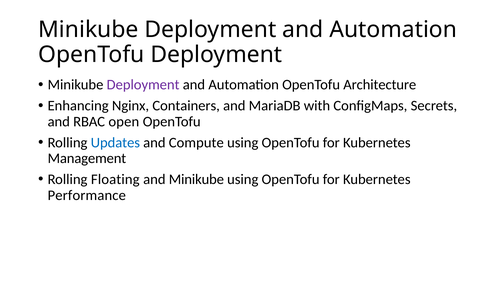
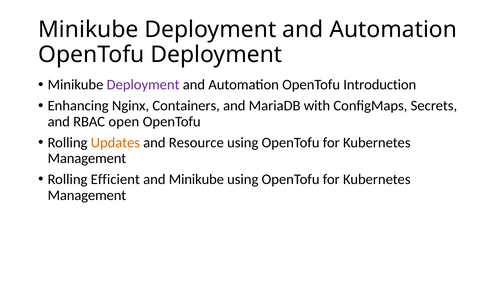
Architecture: Architecture -> Introduction (380, 85)
Updates colour: blue -> orange (115, 143)
Compute: Compute -> Resource (196, 143)
Floating: Floating -> Efficient (115, 179)
Performance: Performance -> Management (87, 195)
